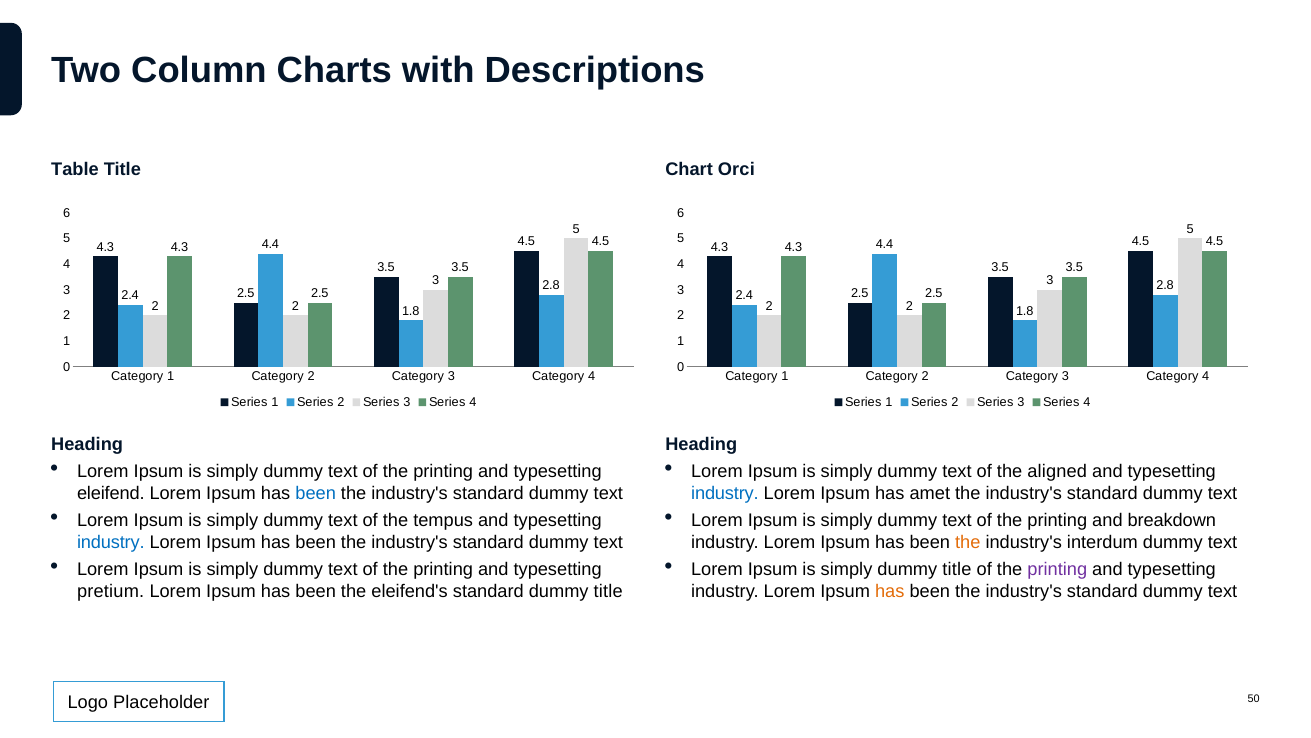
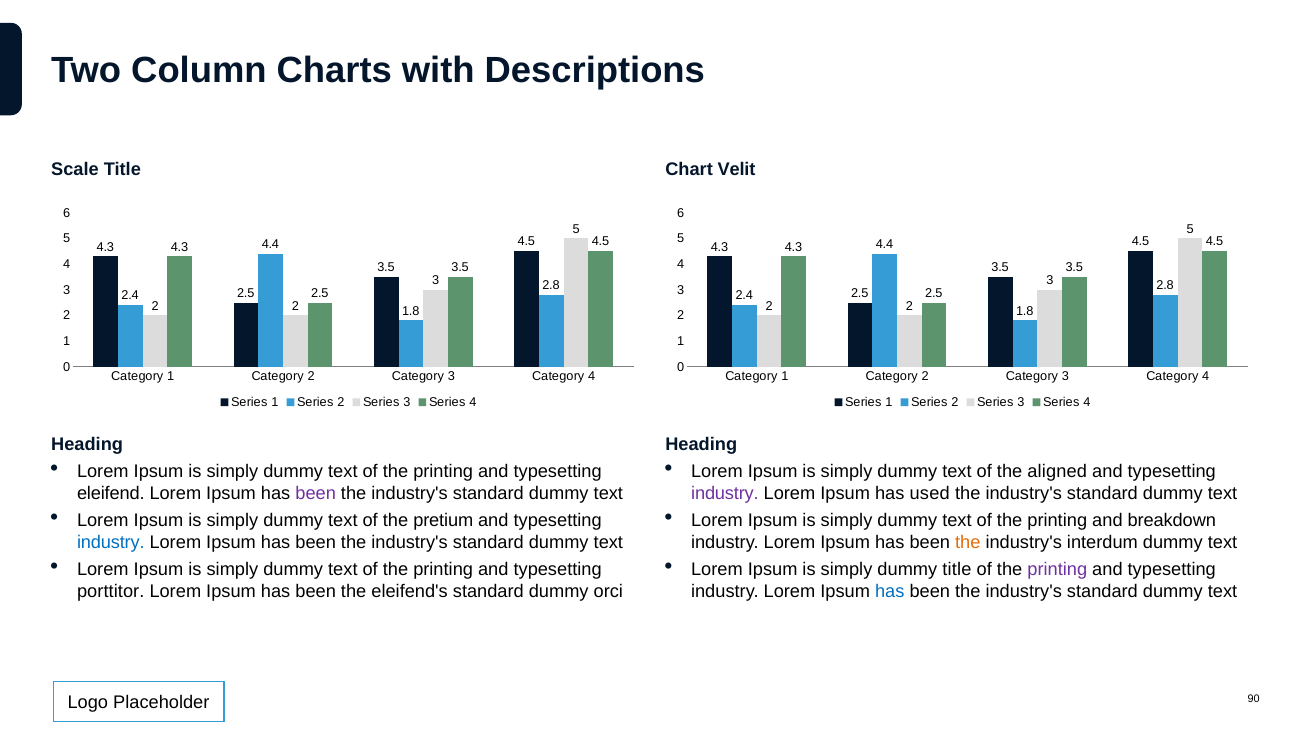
Table: Table -> Scale (75, 169)
Orci: Orci -> Velit (737, 169)
been colour: blue -> purple (316, 493)
industry colour: blue -> purple (725, 493)
amet: amet -> used (930, 493)
tempus: tempus -> pretium (443, 520)
pretium: pretium -> porttitor (111, 591)
standard dummy title: title -> orci (608, 591)
has colour: orange -> blue (890, 591)
50: 50 -> 90 (1254, 699)
